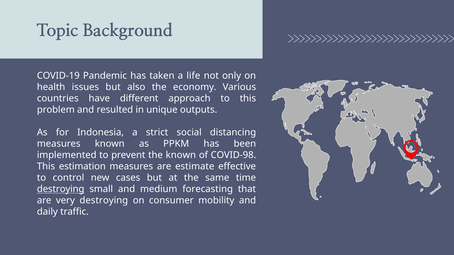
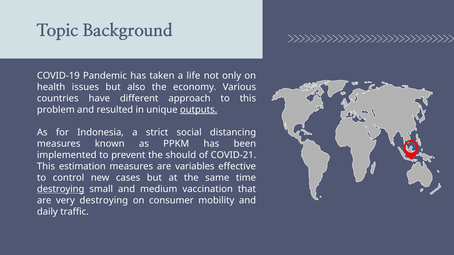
outputs underline: none -> present (199, 110)
the known: known -> should (181, 155)
COVID-98: COVID-98 -> COVID-21 (233, 155)
estimate: estimate -> variables (195, 167)
forecasting: forecasting -> vaccination (208, 189)
